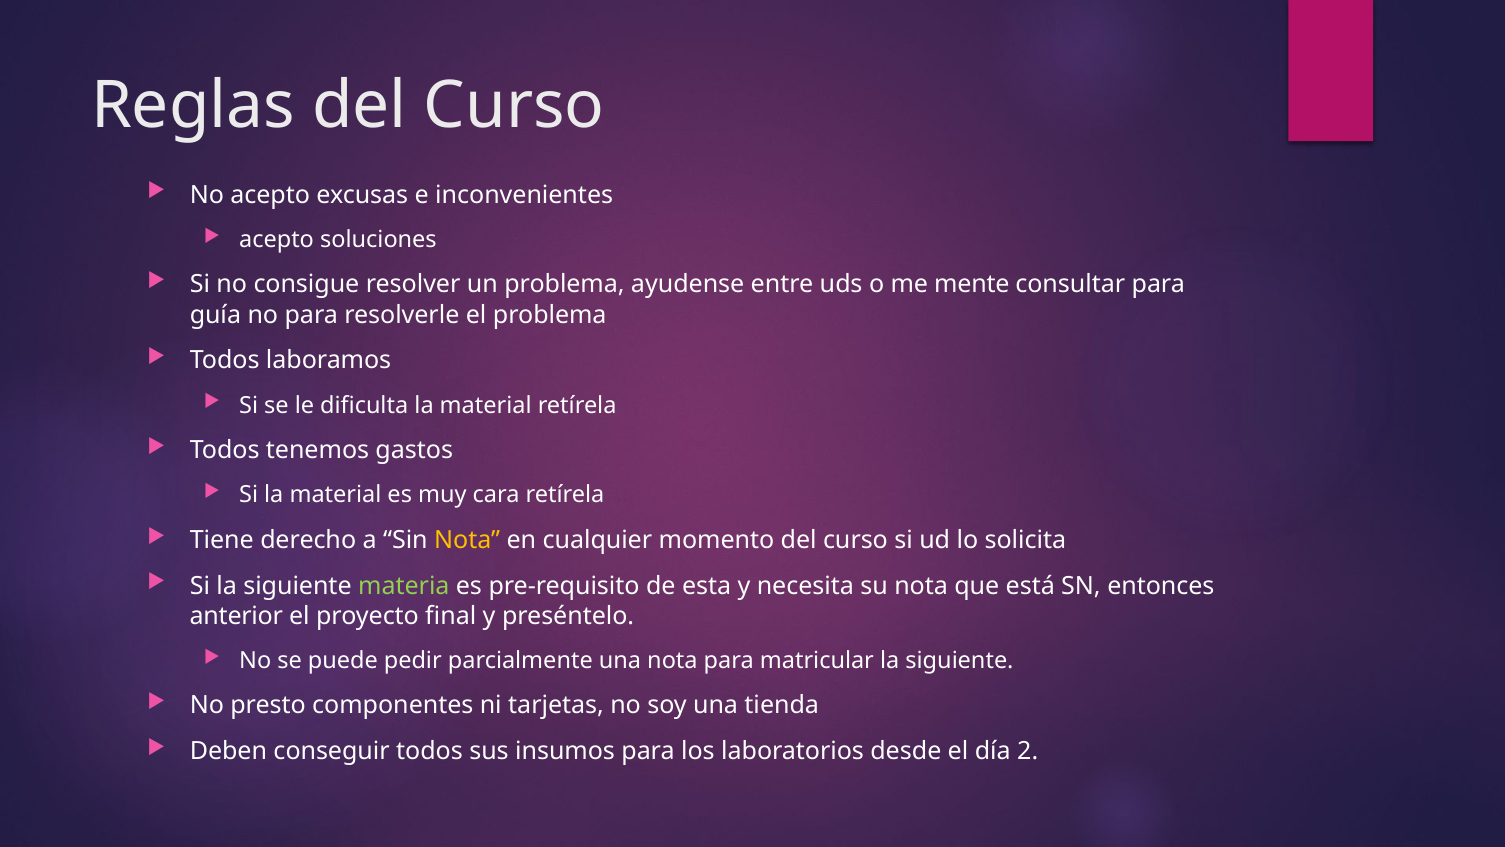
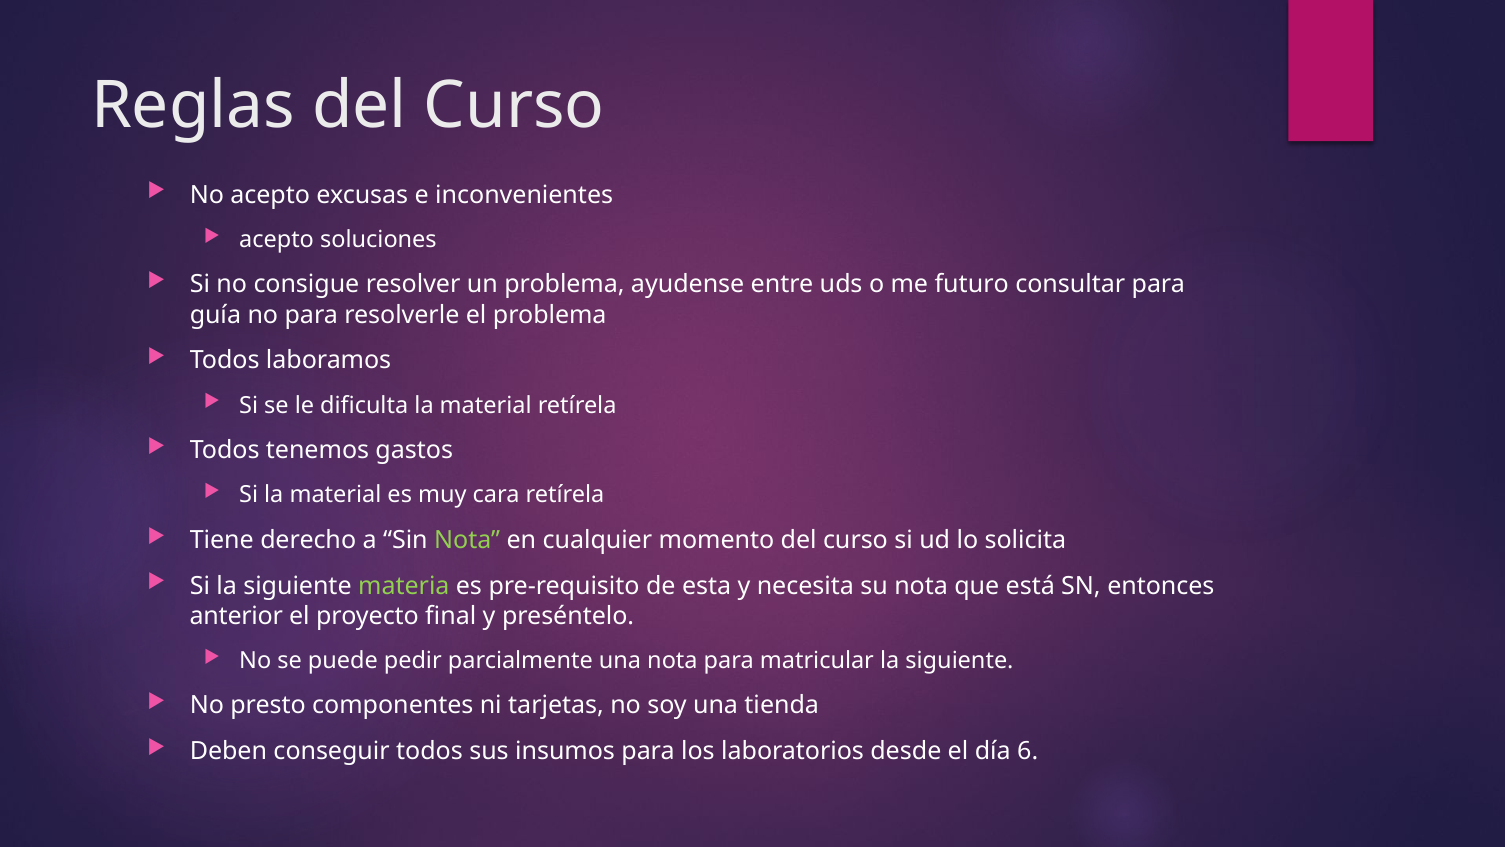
mente: mente -> futuro (972, 284)
Nota colour: yellow -> light green (467, 540)
2: 2 -> 6 (1028, 751)
